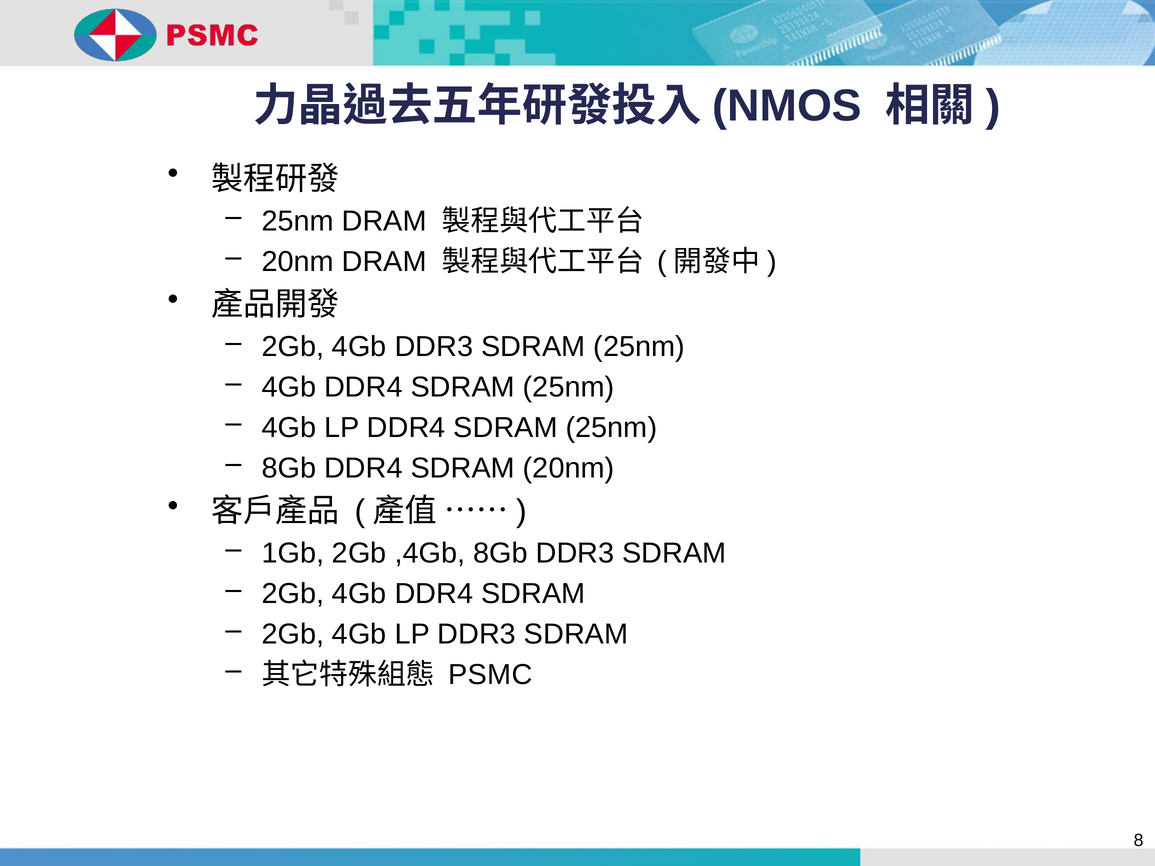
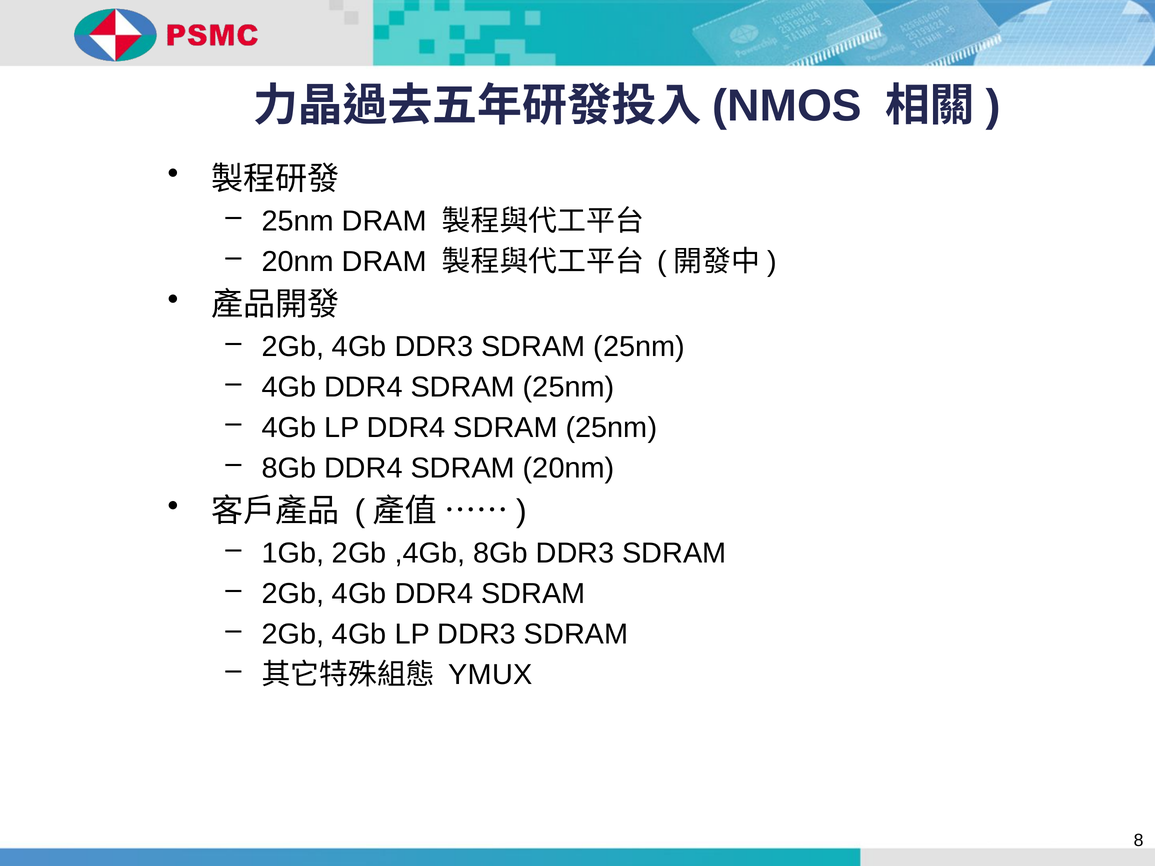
PSMC: PSMC -> YMUX (490, 675)
